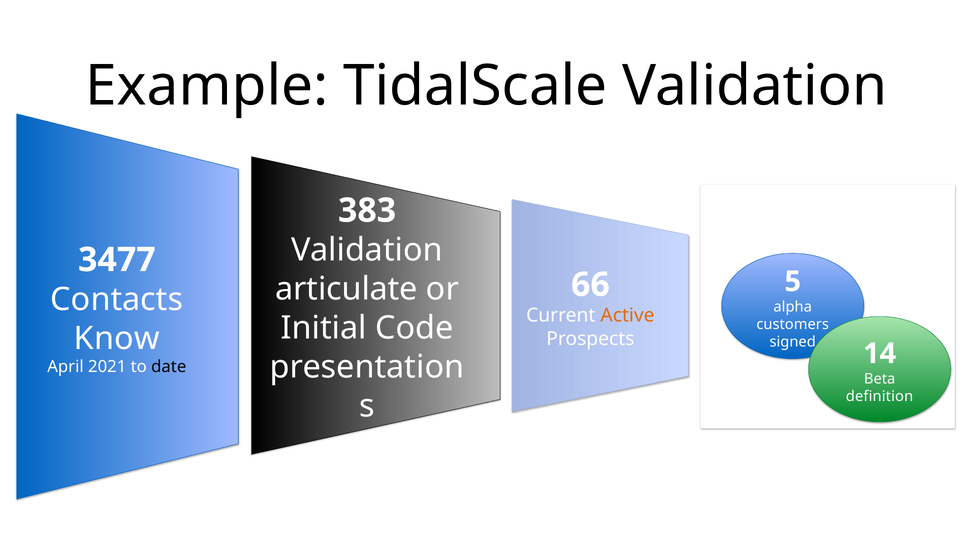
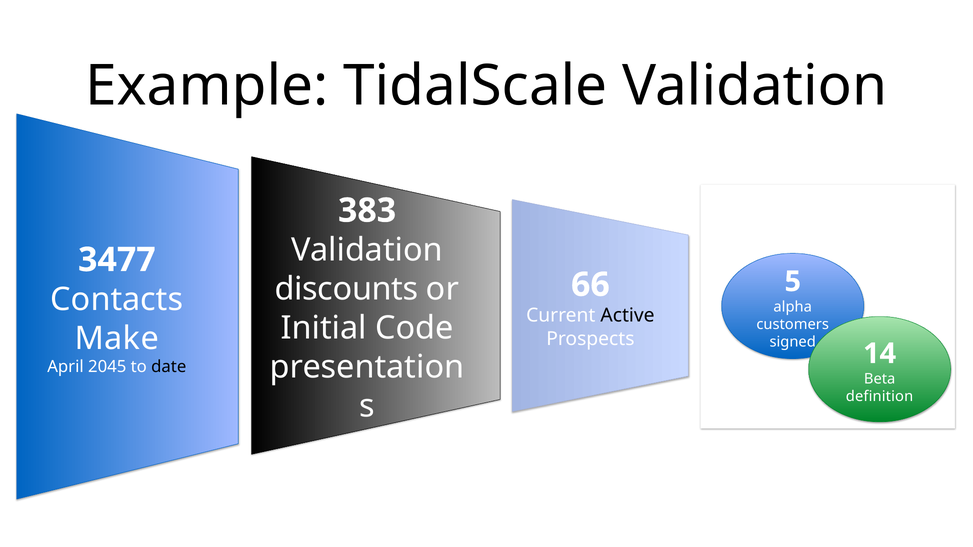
articulate: articulate -> discounts (346, 289)
Active colour: orange -> black (628, 316)
Know: Know -> Make (117, 339)
2021: 2021 -> 2045 (107, 367)
